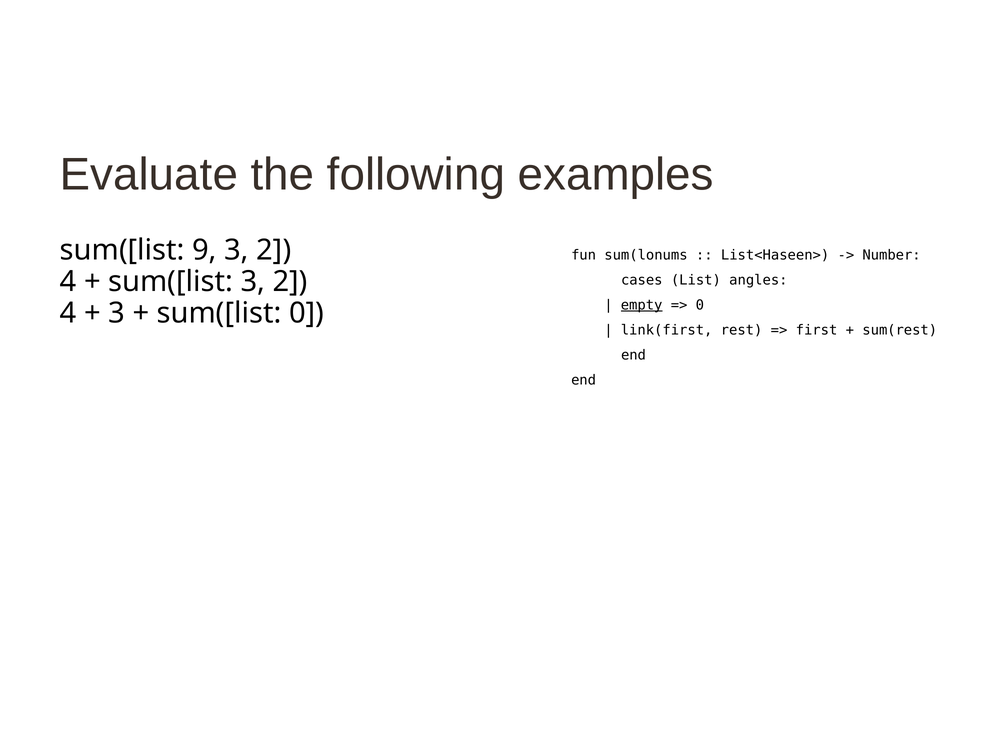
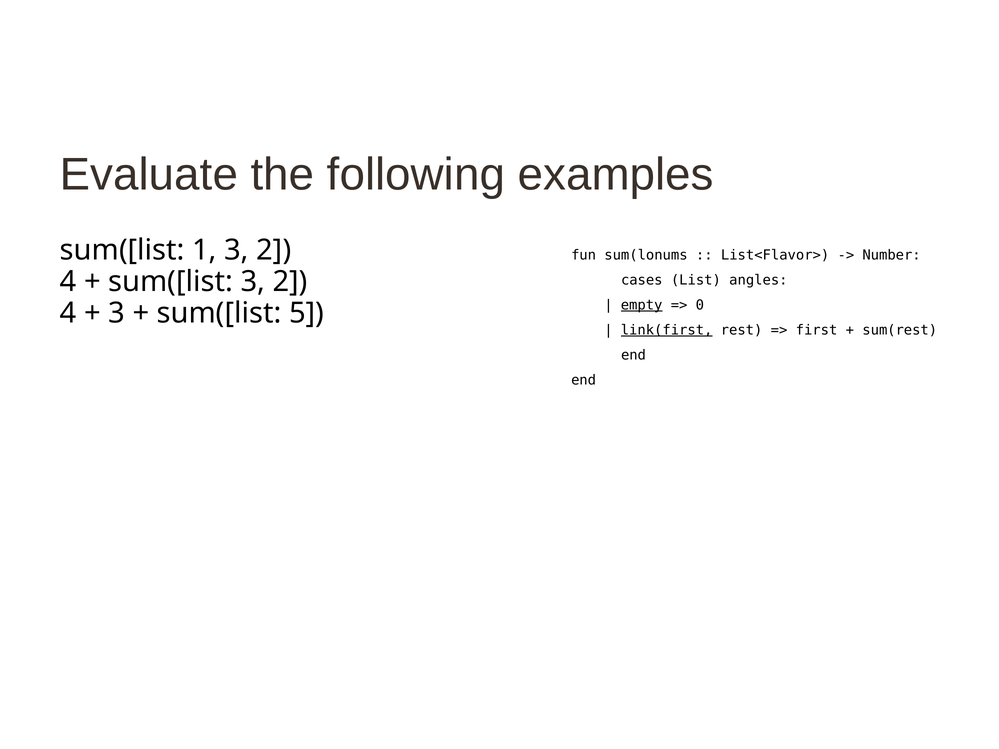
9: 9 -> 1 (204, 250)
List<Haseen>: List<Haseen> -> List<Flavor> (775, 255)
sum([list 0: 0 -> 5 (307, 313)
link(first underline: none -> present (667, 330)
